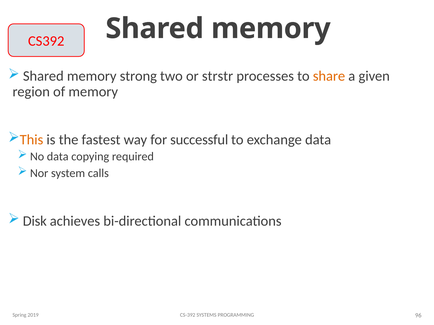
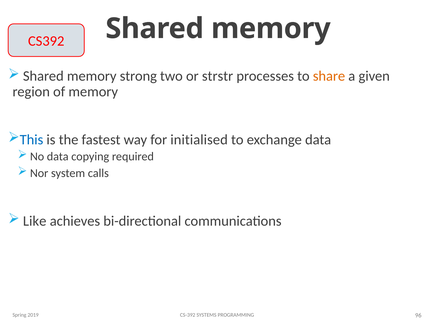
This colour: orange -> blue (31, 140)
successful: successful -> initialised (199, 140)
Disk: Disk -> Like (35, 221)
